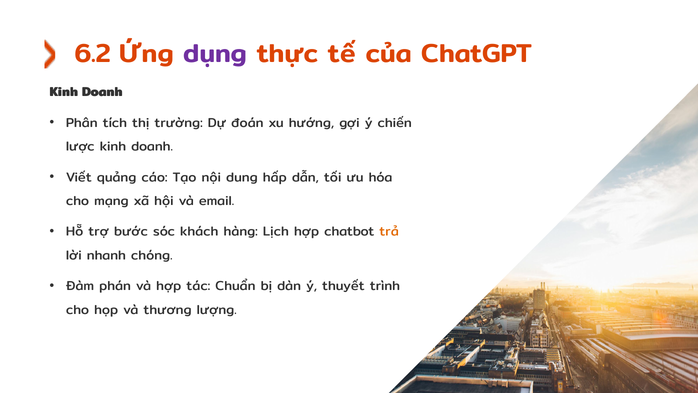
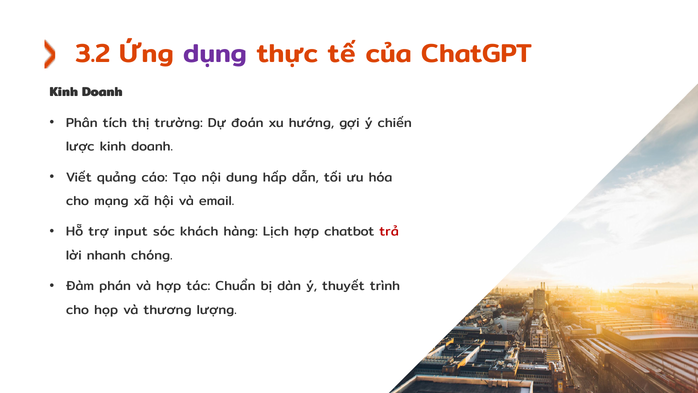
6.2: 6.2 -> 3.2 (93, 54)
bước: bước -> input (131, 231)
trả colour: orange -> red (389, 231)
